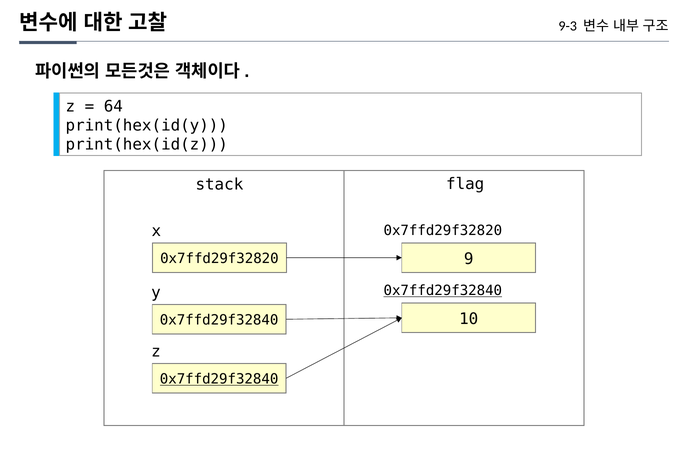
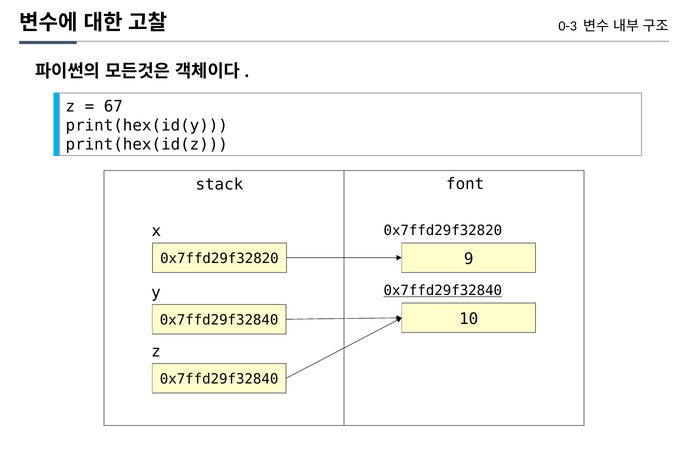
9-3: 9-3 -> 0-3 (568, 26)
64: 64 -> 67 (113, 106)
flag: flag -> font (465, 184)
0x7ffd29f32840 underline: present -> none (219, 379)
